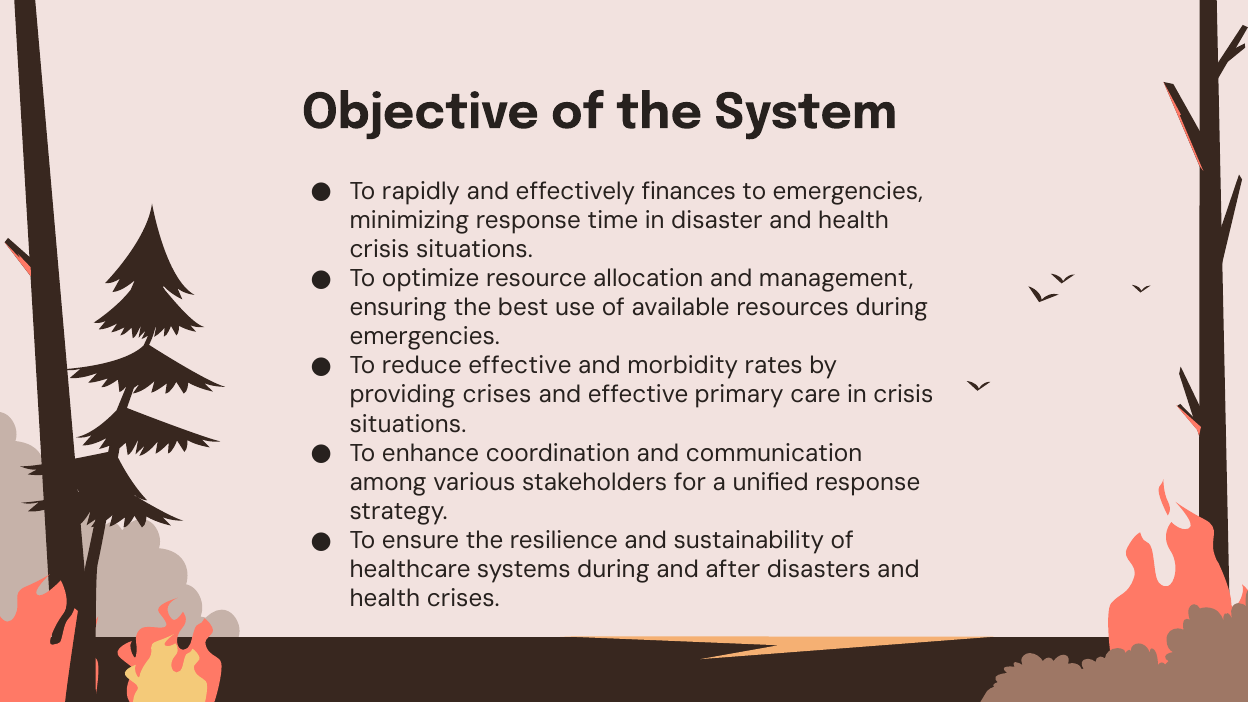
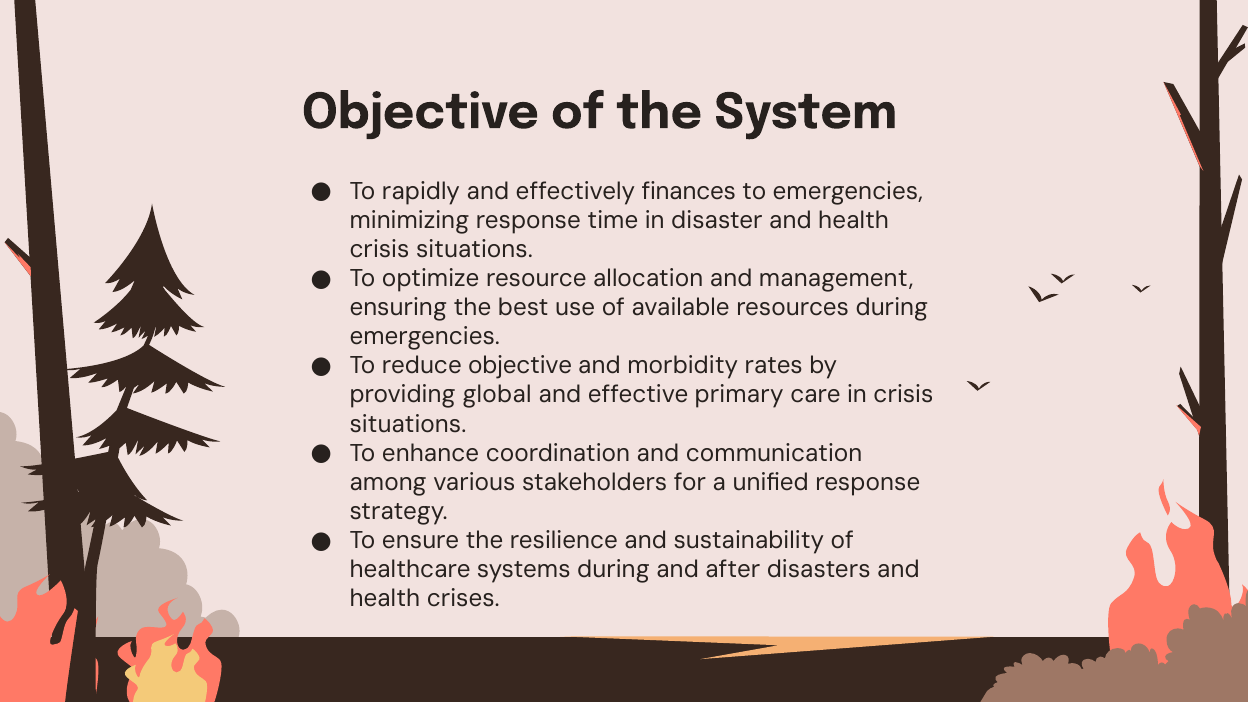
reduce effective: effective -> objective (520, 366)
providing crises: crises -> global (497, 395)
